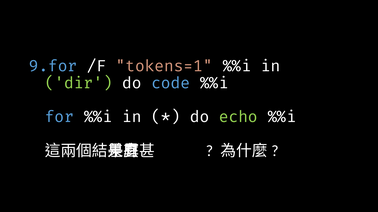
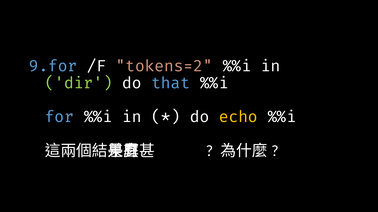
tokens=1: tokens=1 -> tokens=2 (164, 66)
code: code -> that (171, 83)
echo colour: light green -> yellow (238, 117)
